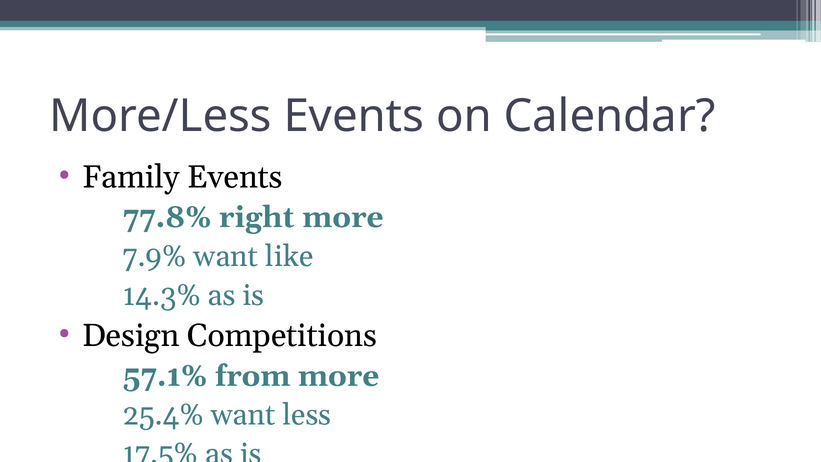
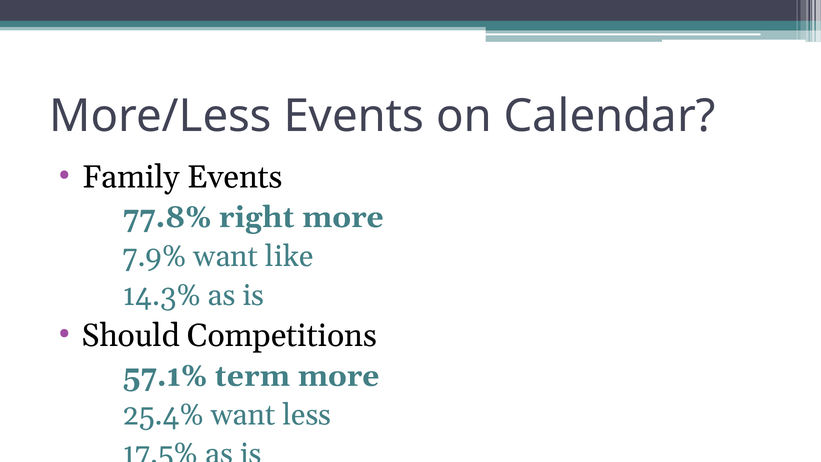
Design: Design -> Should (131, 336)
from: from -> term (252, 376)
